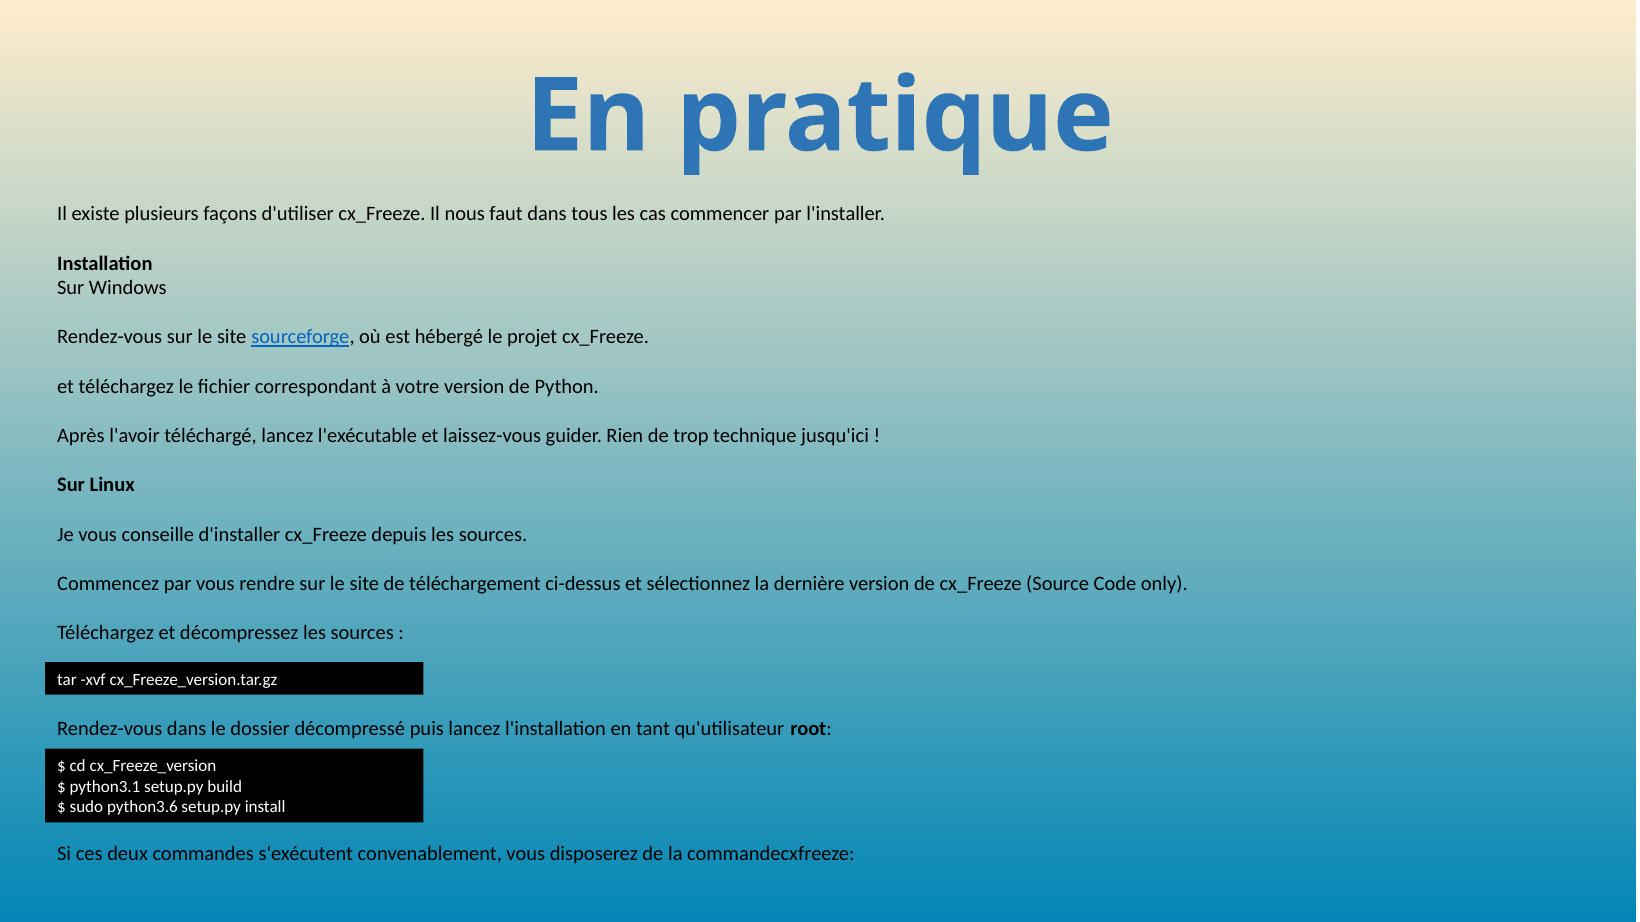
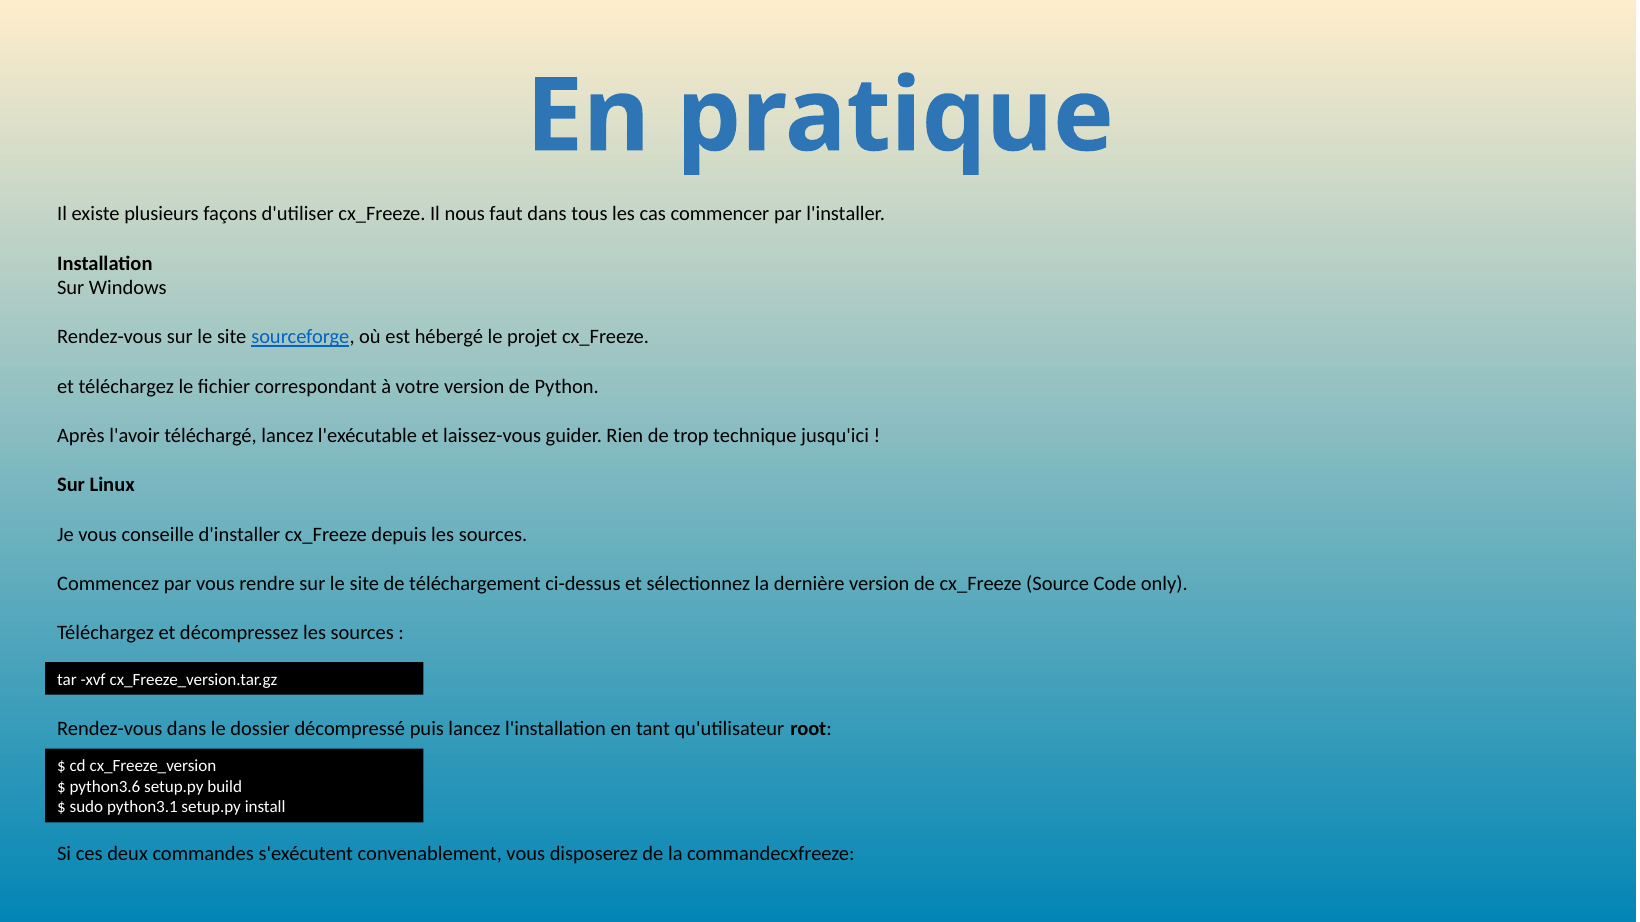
python3.1: python3.1 -> python3.6 (105, 787)
python3.6: python3.6 -> python3.1 (142, 808)
